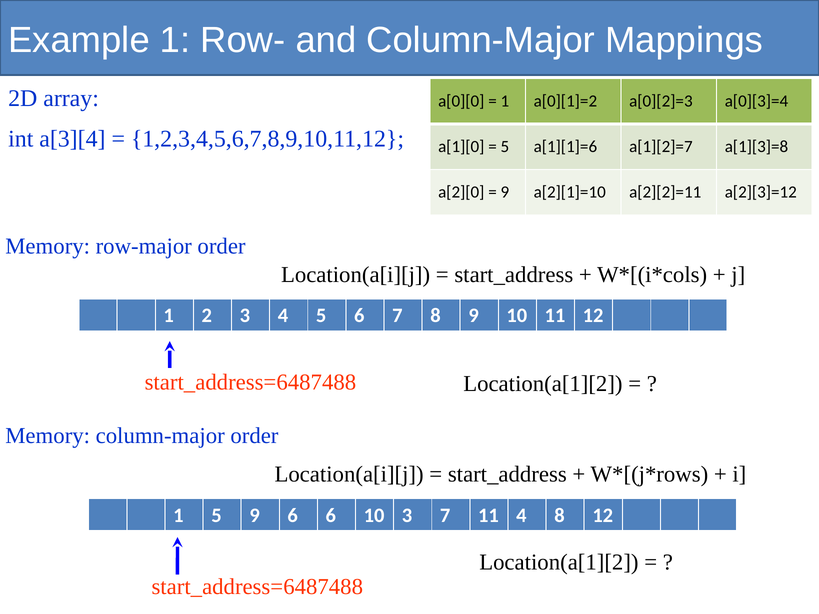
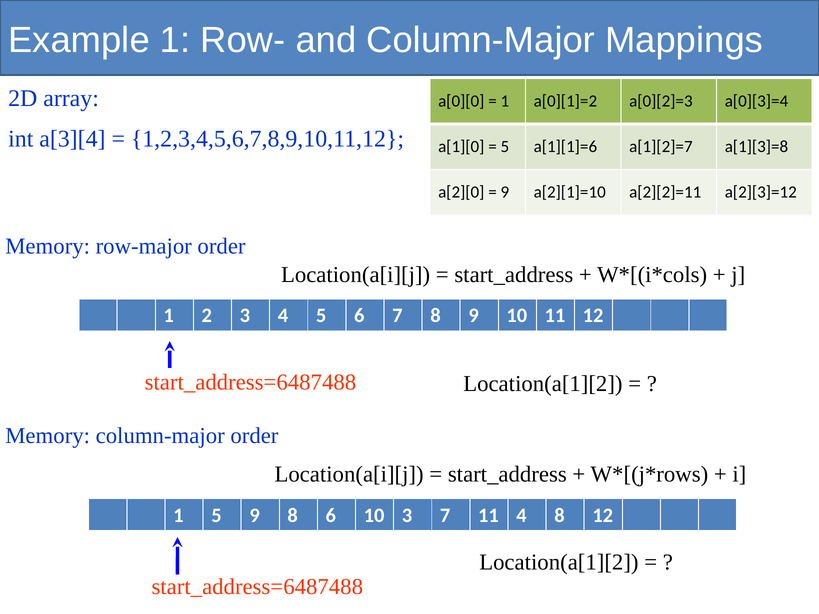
9 6: 6 -> 8 (293, 515)
